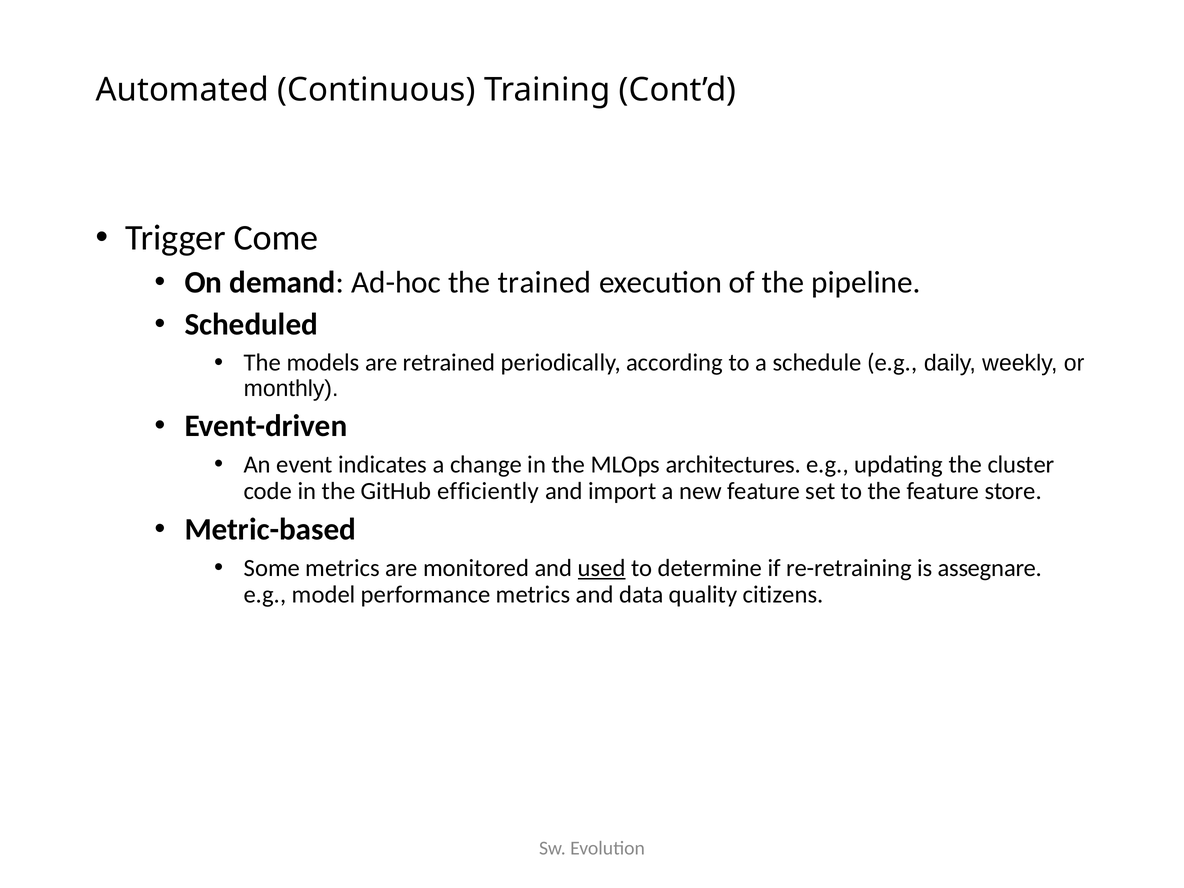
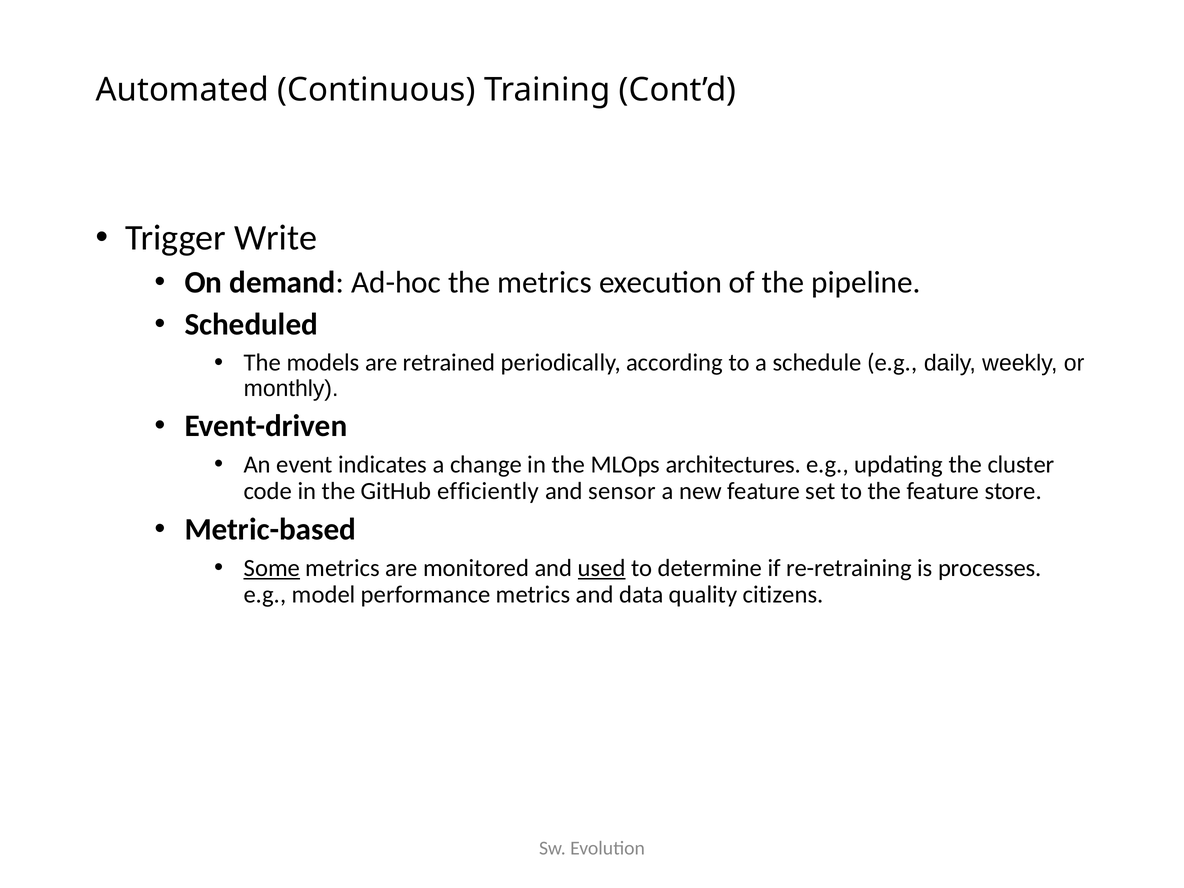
Come: Come -> Write (276, 238)
the trained: trained -> metrics (545, 282)
import: import -> sensor (622, 491)
Some underline: none -> present (272, 568)
assegnare: assegnare -> processes (990, 568)
